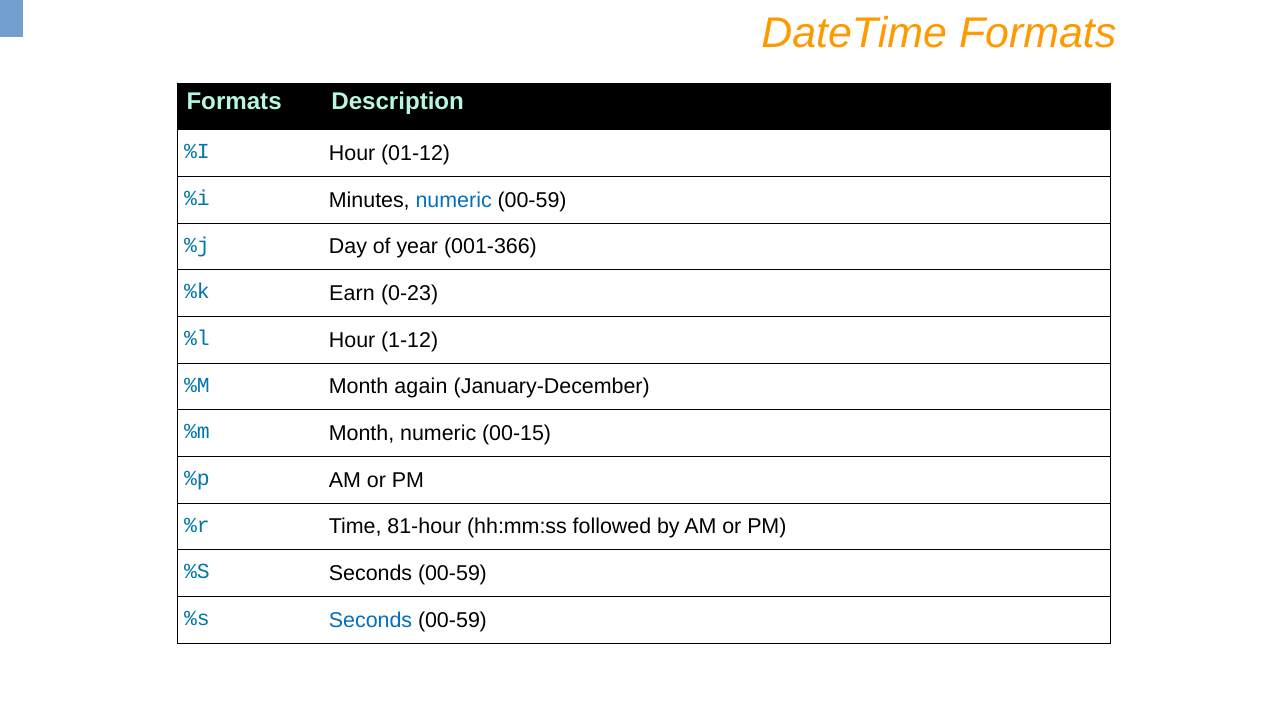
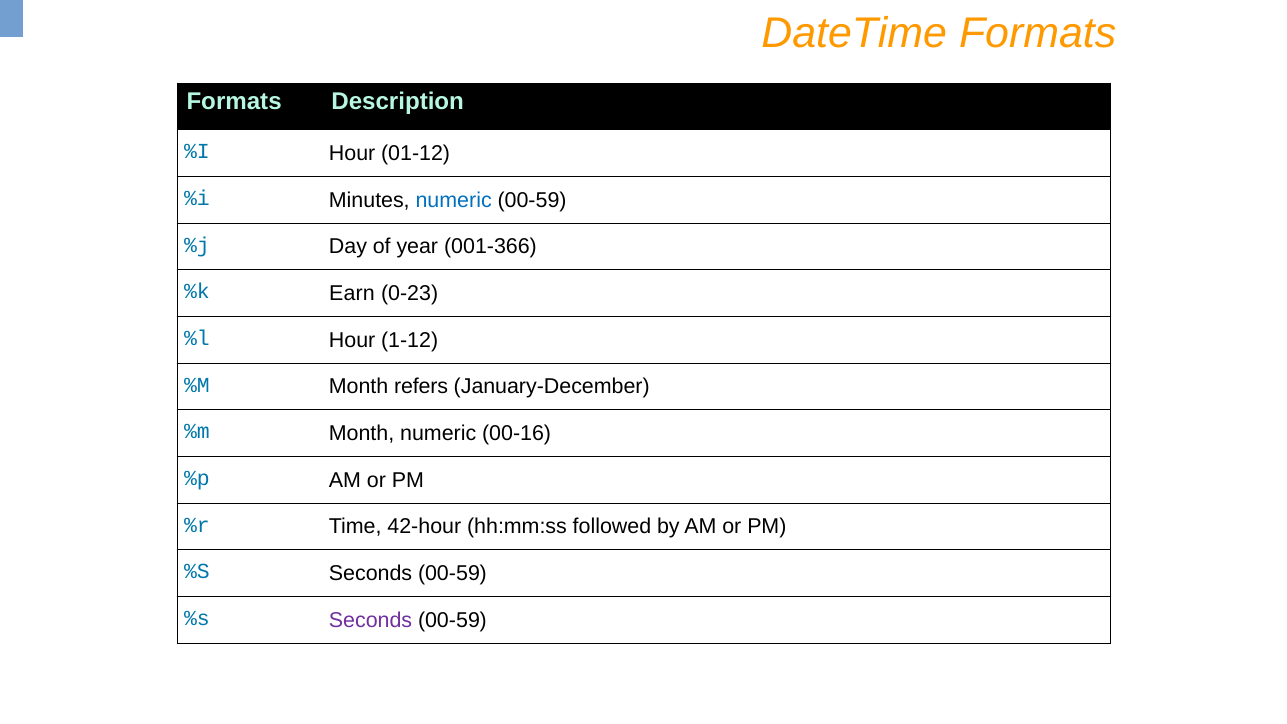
again: again -> refers (421, 387)
00-15: 00-15 -> 00-16 (517, 433)
81-hour: 81-hour -> 42-hour (424, 527)
Seconds colour: blue -> purple (371, 620)
